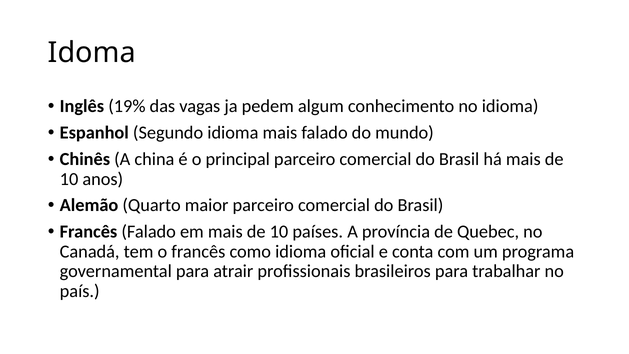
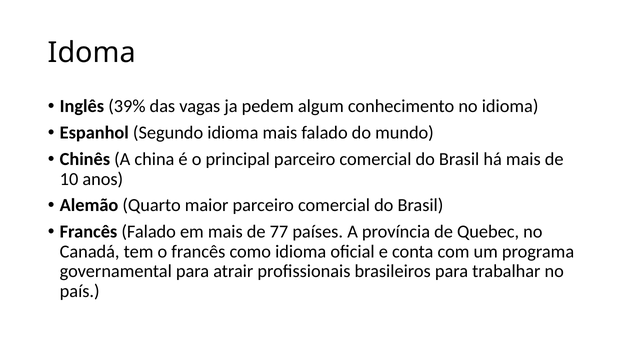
19%: 19% -> 39% (127, 106)
em mais de 10: 10 -> 77 (279, 232)
